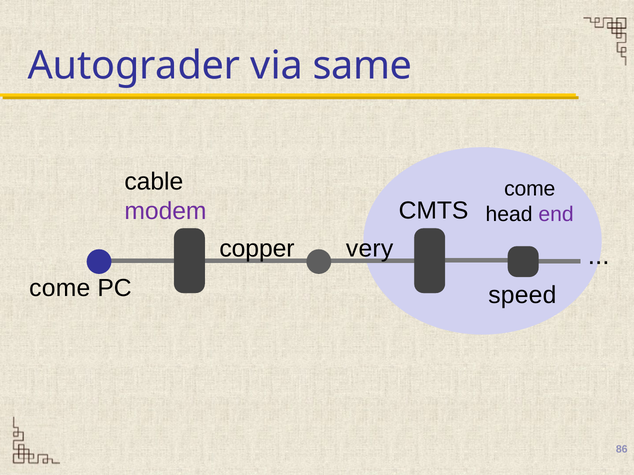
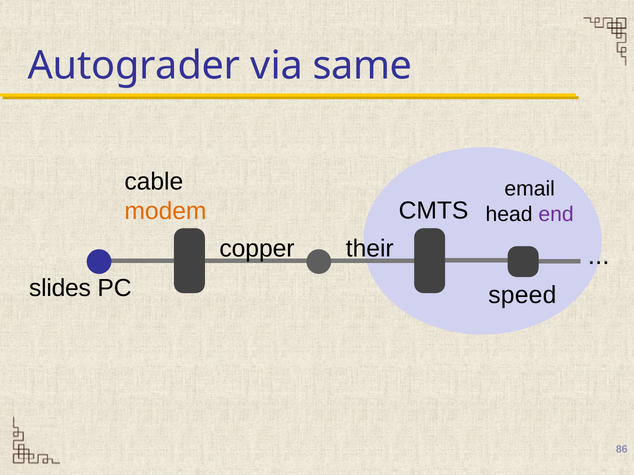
come: come -> email (530, 189)
modem colour: purple -> orange (165, 211)
very: very -> their (370, 249)
come: come -> slides (60, 289)
